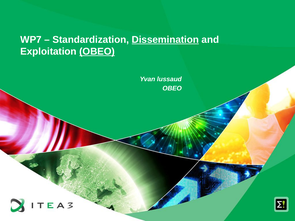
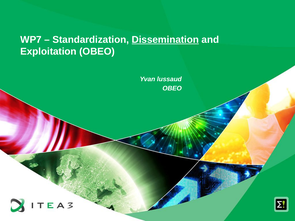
OBEO underline: present -> none (97, 52)
